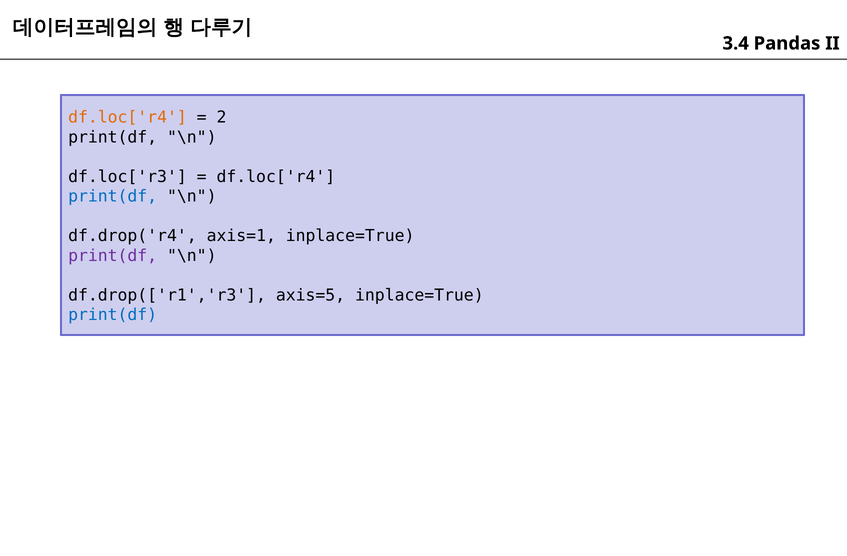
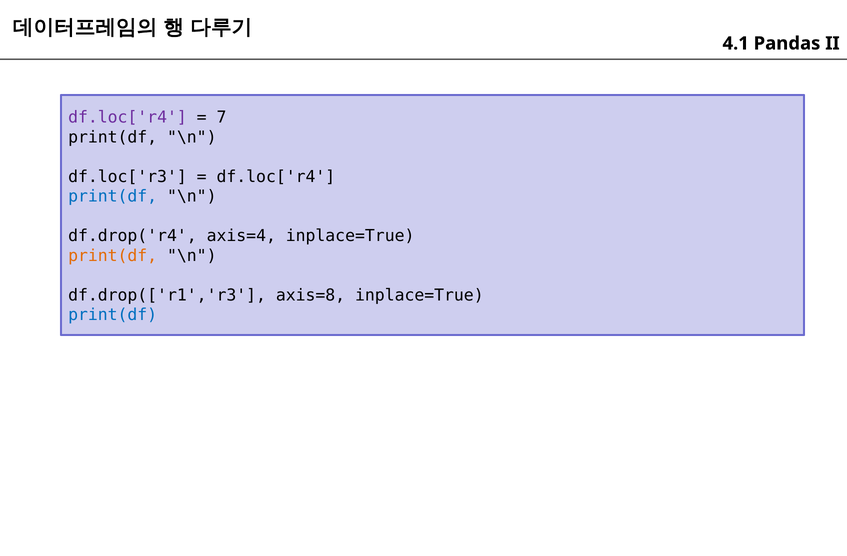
3.4: 3.4 -> 4.1 (736, 43)
df.loc['r4 colour: orange -> purple (127, 117)
2: 2 -> 7 (222, 117)
axis=1: axis=1 -> axis=4 (241, 236)
print(df colour: purple -> orange (113, 256)
axis=5: axis=5 -> axis=8 (311, 295)
